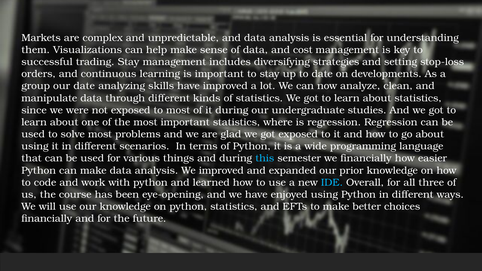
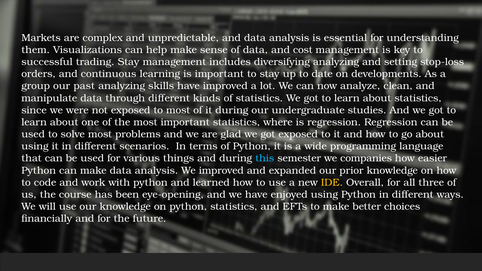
diversifying strategies: strategies -> analyzing (336, 62)
our date: date -> past (84, 86)
we financially: financially -> companies (366, 158)
IDE colour: light blue -> yellow (332, 182)
